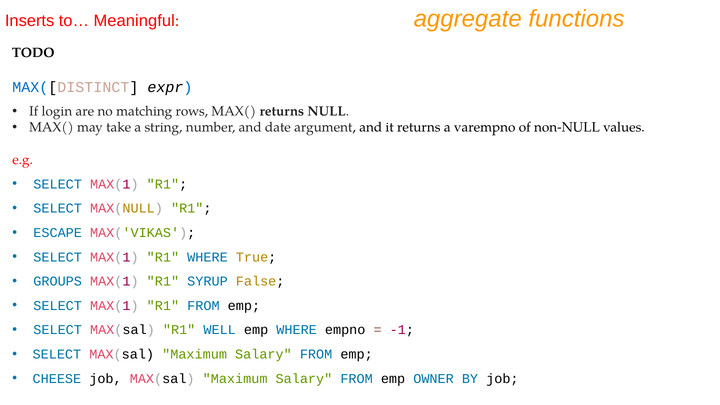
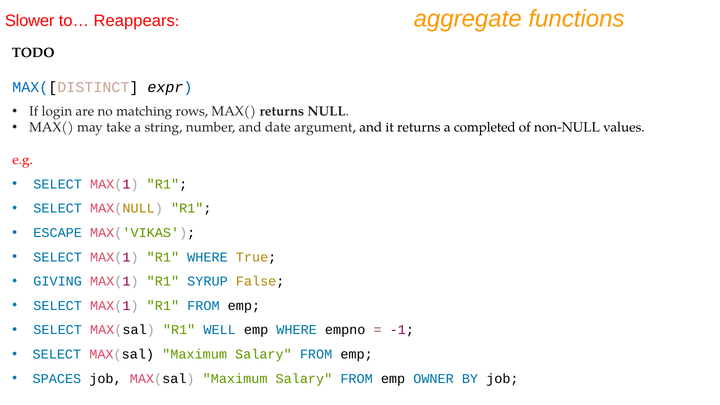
Inserts: Inserts -> Slower (30, 21)
Meaningful: Meaningful -> Reappears (134, 21)
varempno: varempno -> completed (485, 127)
GROUPS: GROUPS -> GIVING (58, 281)
CHEESE: CHEESE -> SPACES (57, 379)
